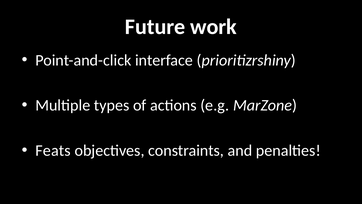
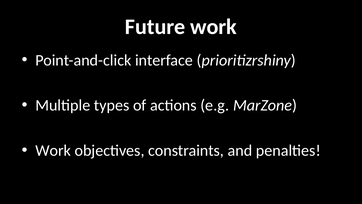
Feats: Feats -> Work (53, 150)
